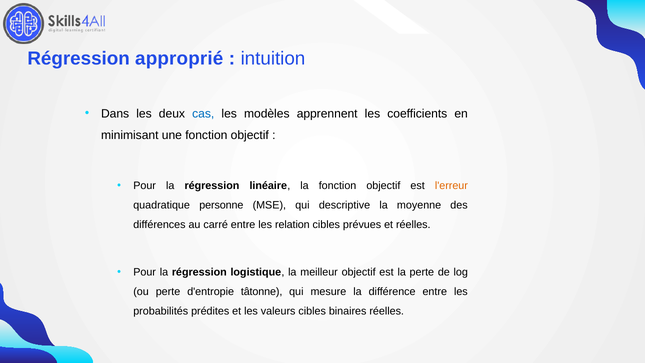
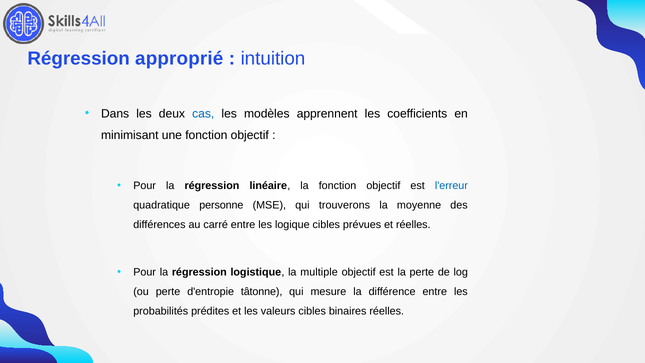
l'erreur colour: orange -> blue (451, 186)
descriptive: descriptive -> trouverons (344, 205)
relation: relation -> logique (292, 224)
meilleur: meilleur -> multiple (319, 272)
